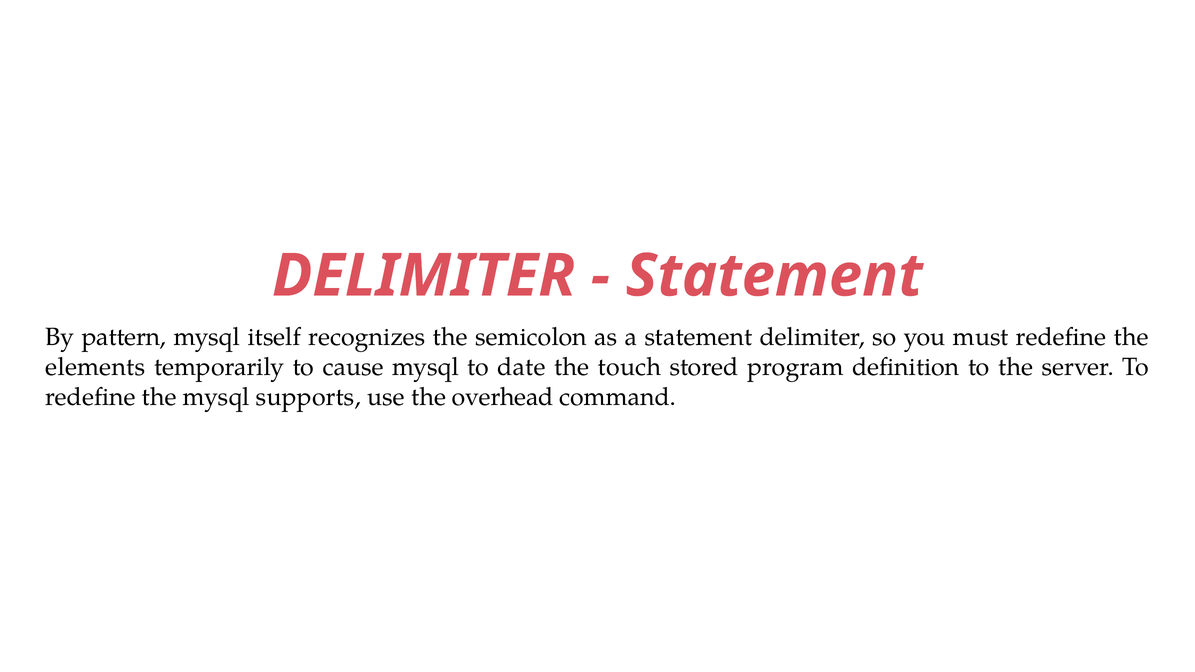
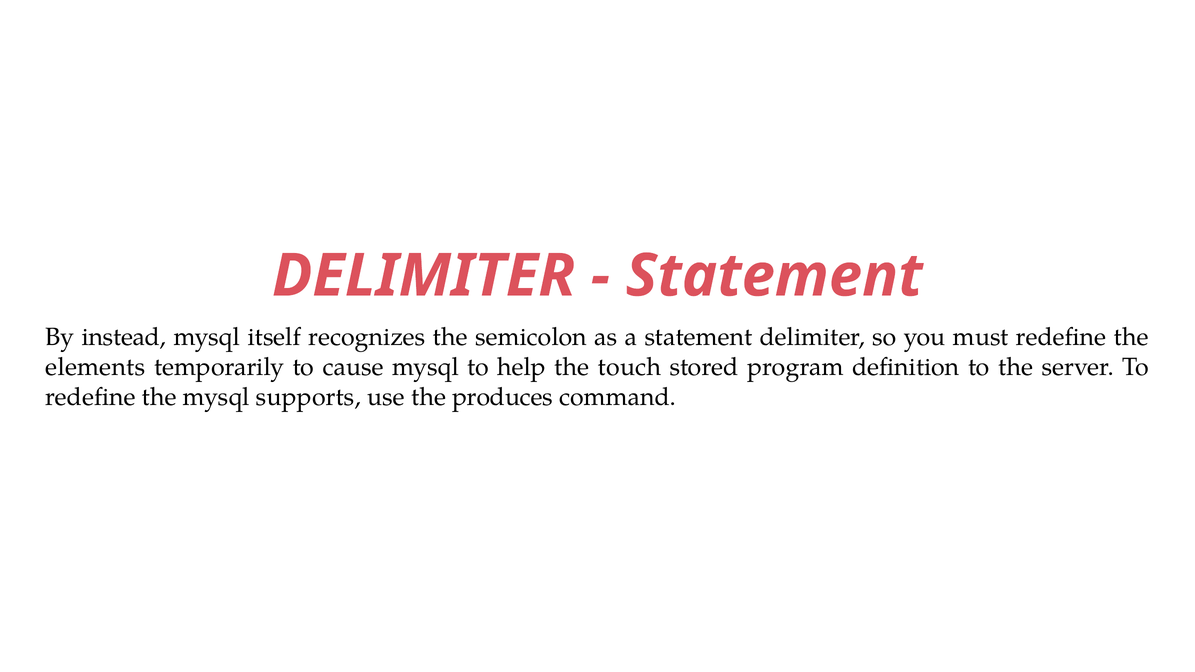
pattern: pattern -> instead (124, 337)
date: date -> help (522, 367)
overhead: overhead -> produces (503, 397)
